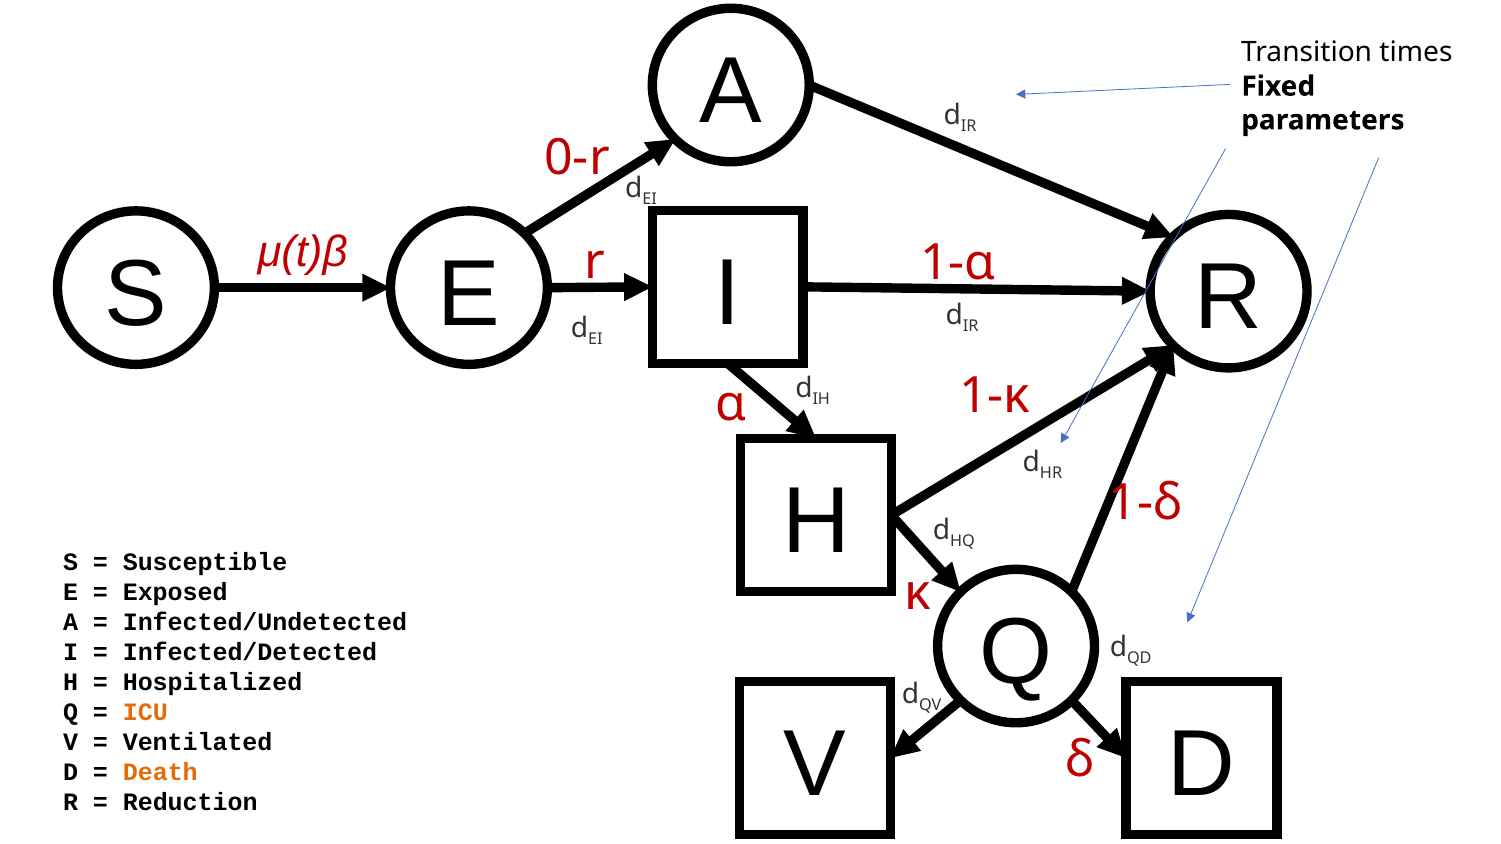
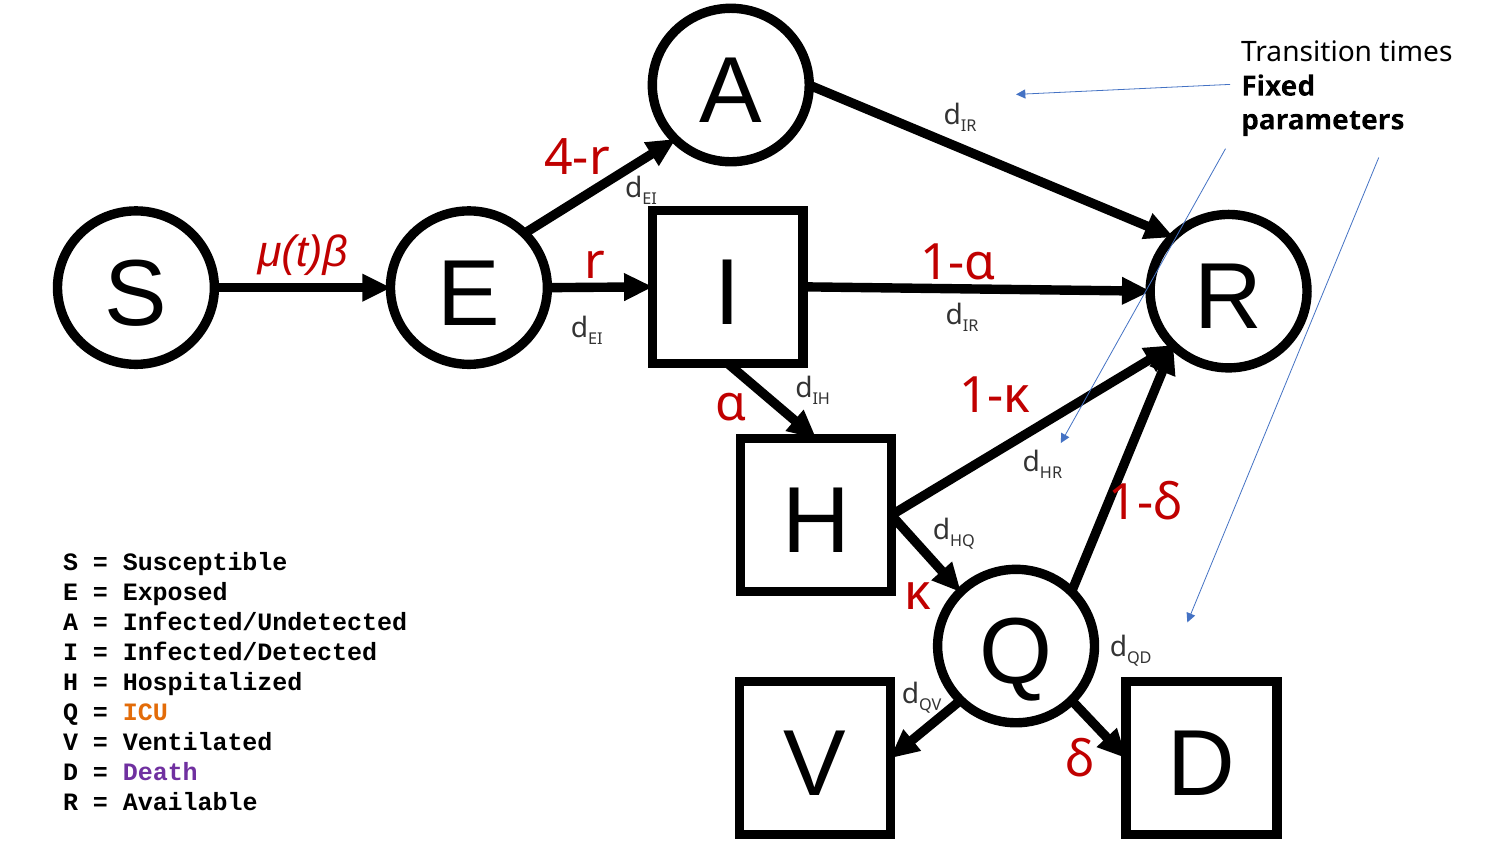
0-r: 0-r -> 4-r (577, 158)
Death colour: orange -> purple (160, 773)
Reduction: Reduction -> Available (190, 803)
